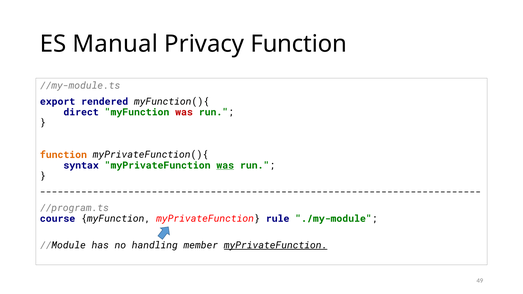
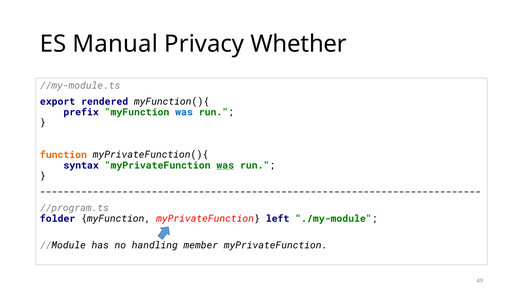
Privacy Function: Function -> Whether (299, 44)
direct: direct -> prefix (81, 112)
was colour: red -> blue (184, 112)
course: course -> folder (58, 219)
rule: rule -> left (278, 219)
myPrivateFunction underline: present -> none (276, 245)
